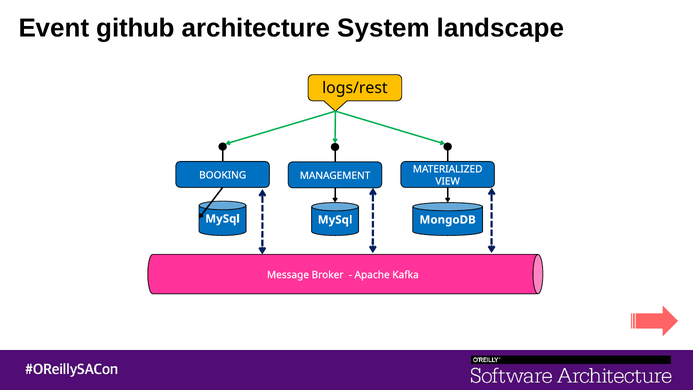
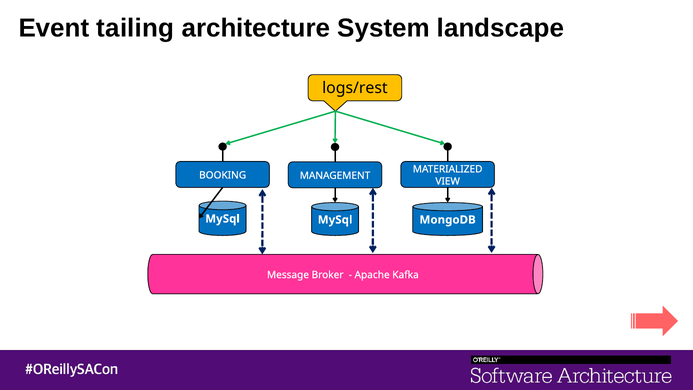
github: github -> tailing (135, 28)
